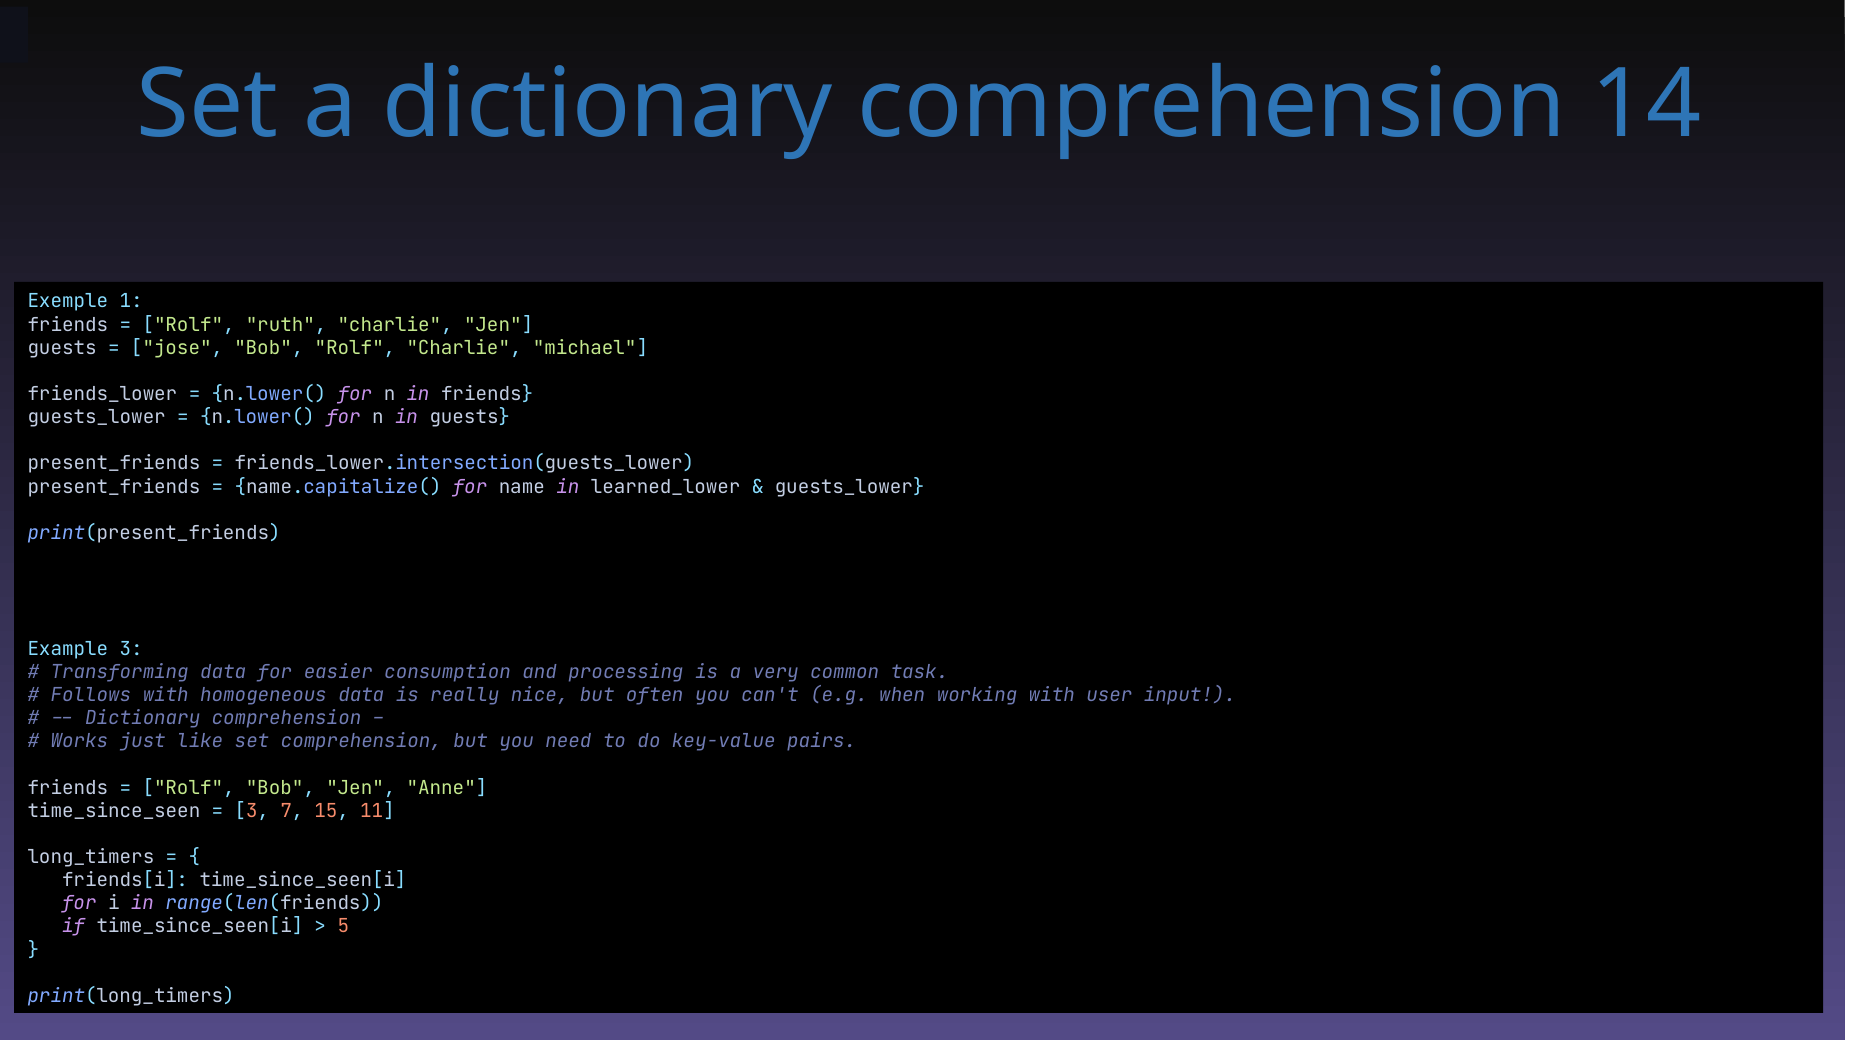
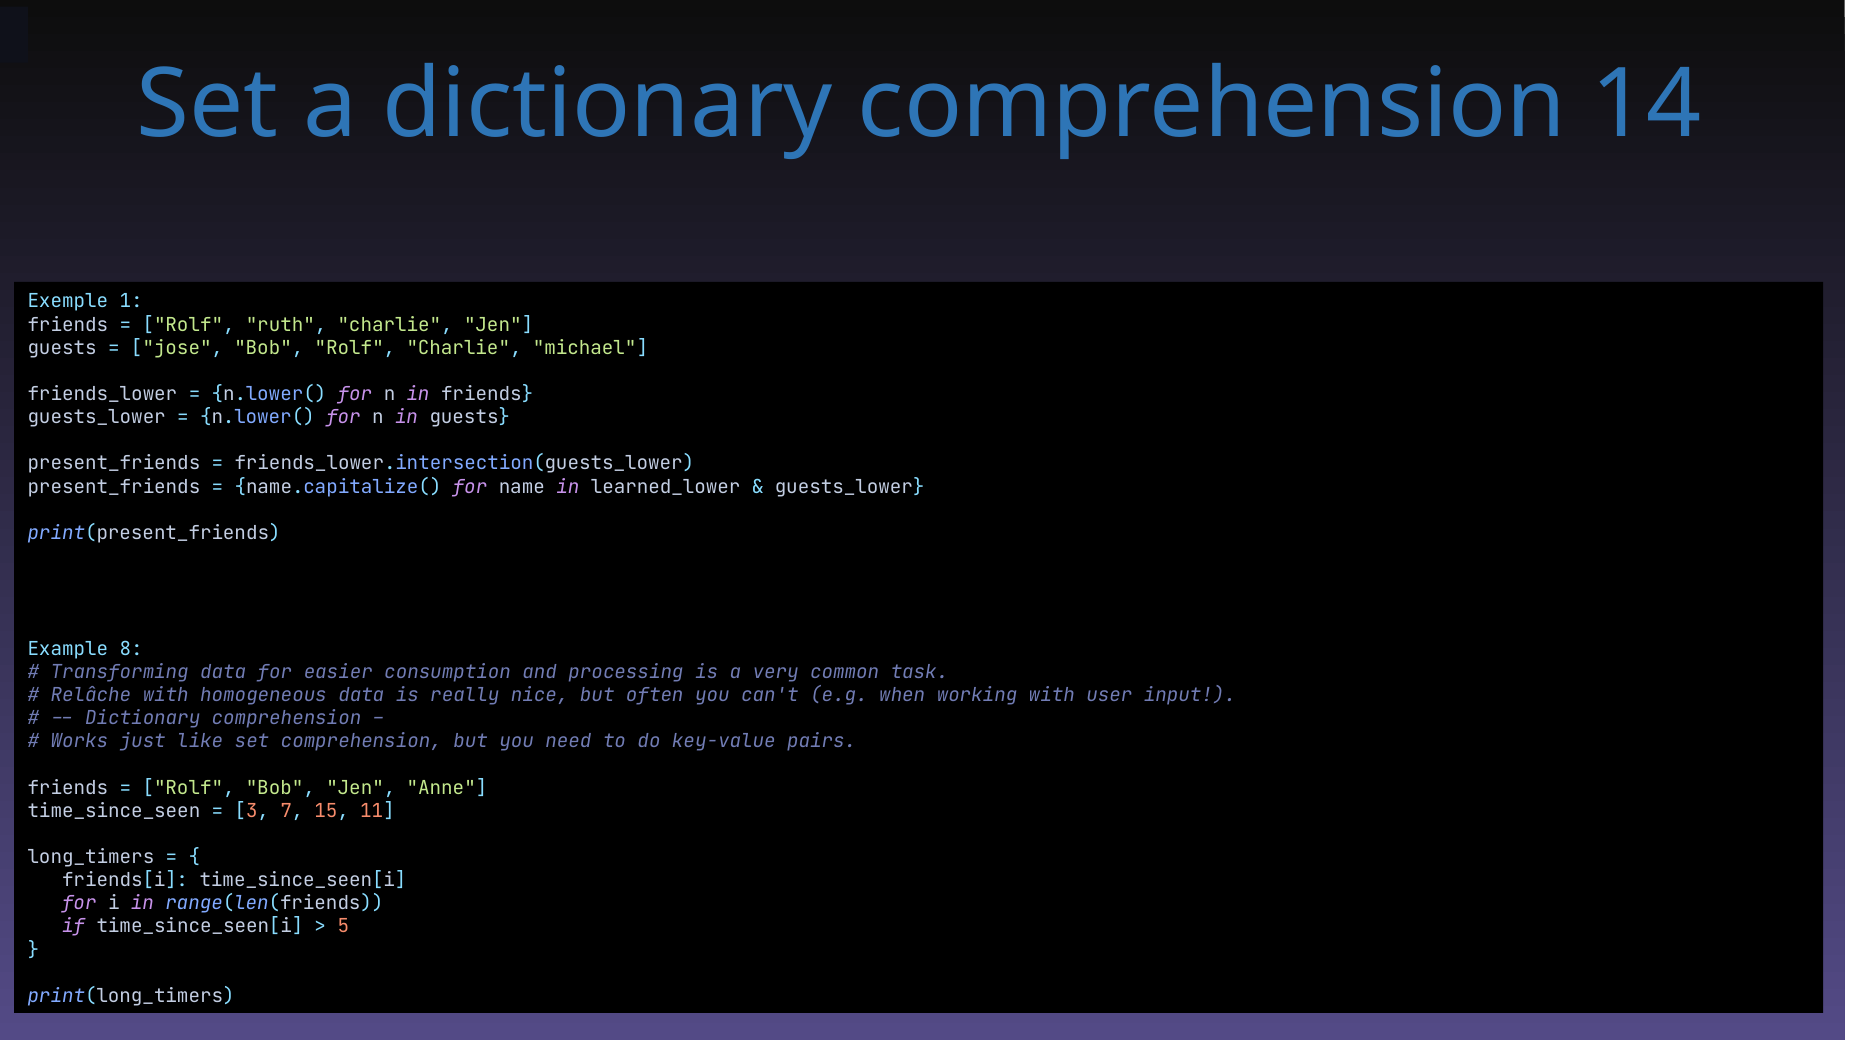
Example 3: 3 -> 8 (131, 649)
Follows: Follows -> Relâche (91, 695)
